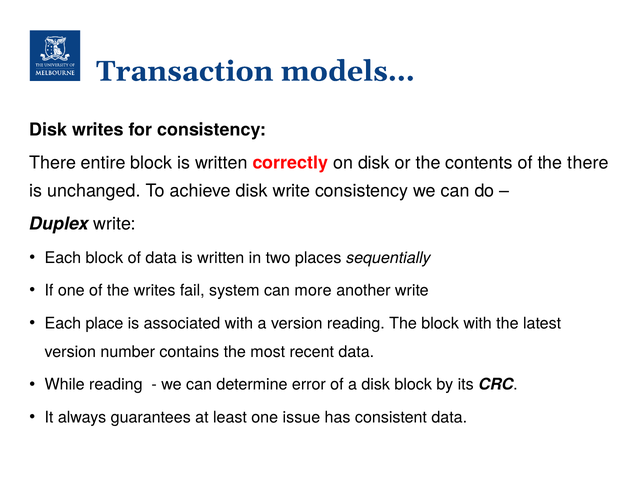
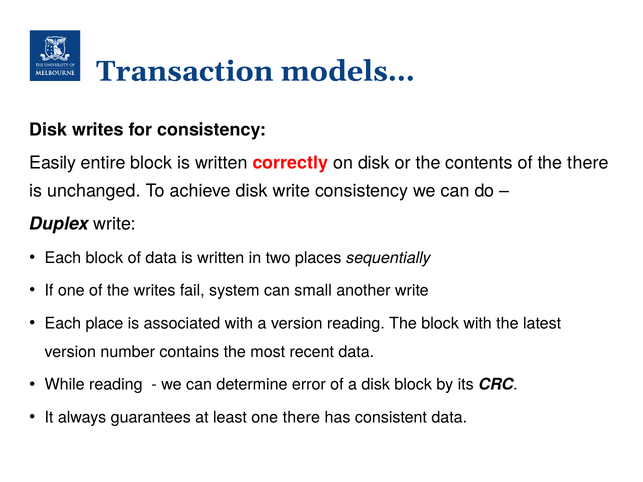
There: There -> Easily (53, 163)
more: more -> small (313, 291)
one issue: issue -> there (301, 418)
